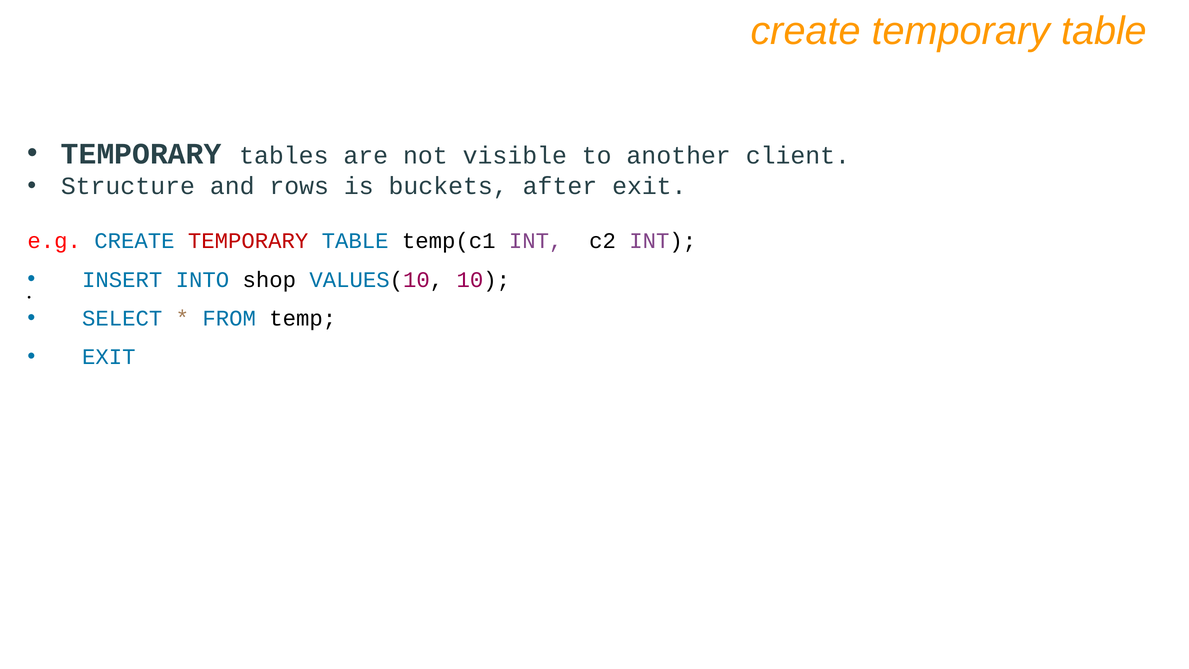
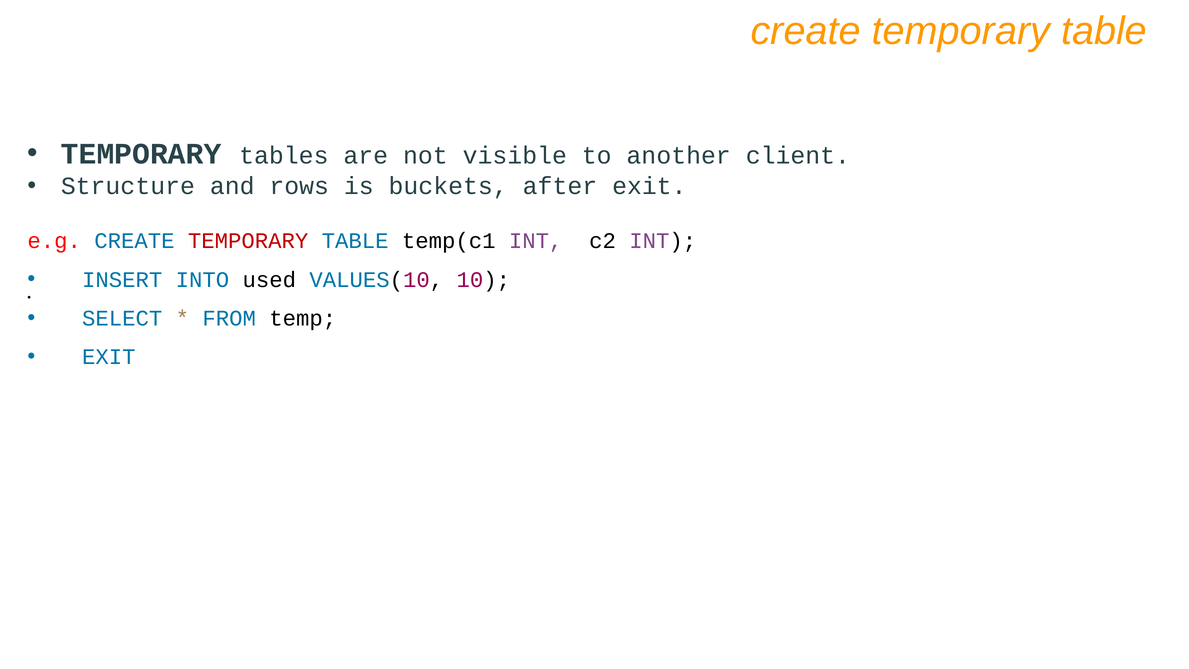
shop: shop -> used (269, 280)
